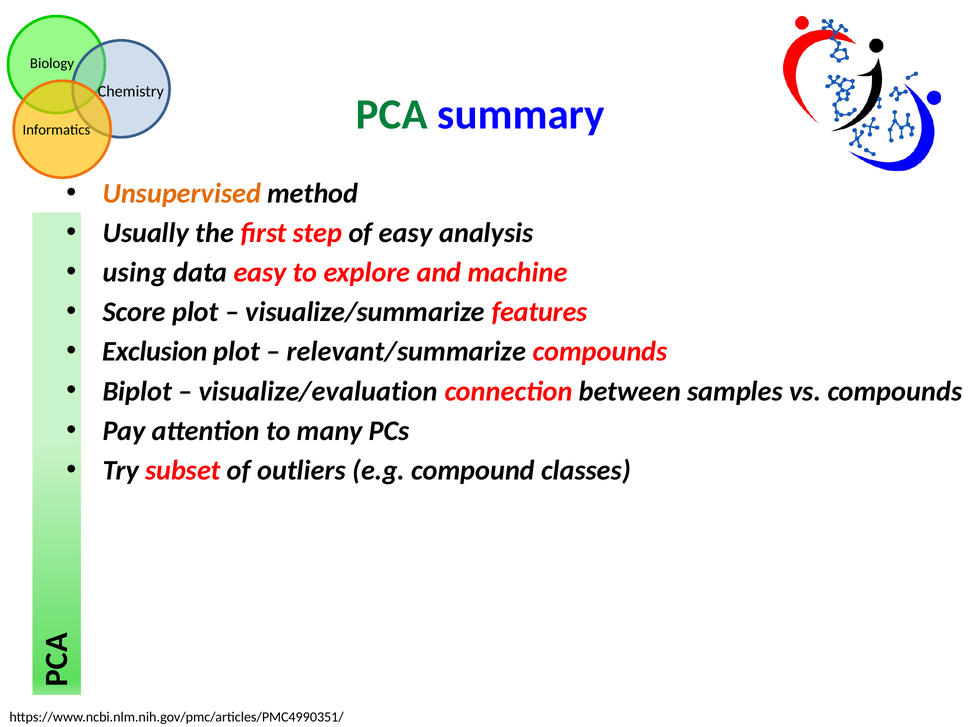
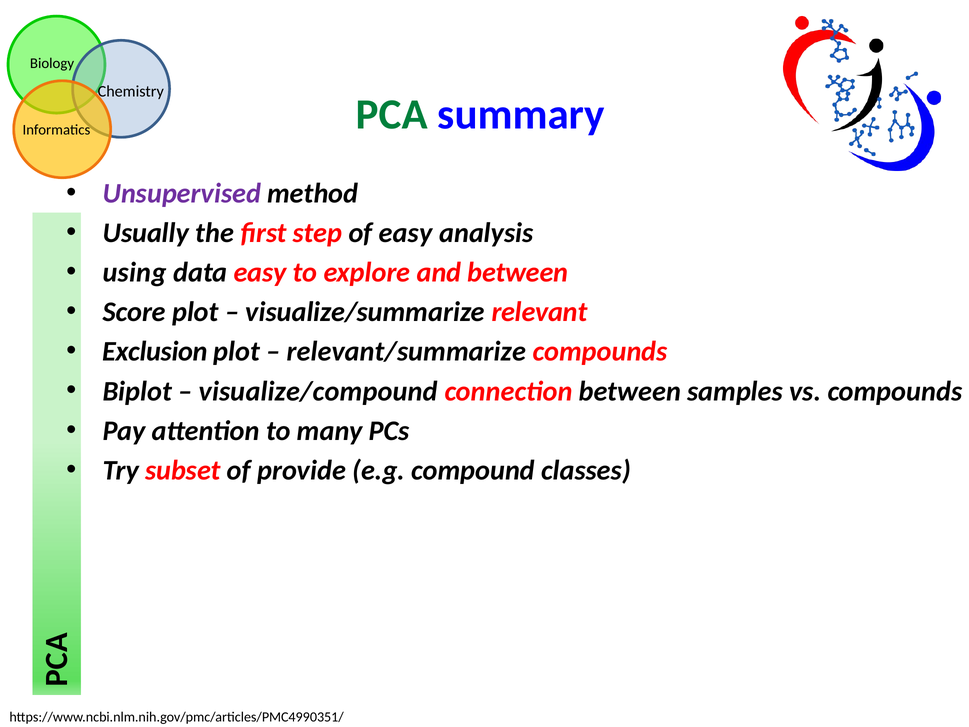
Unsupervised colour: orange -> purple (182, 193)
and machine: machine -> between (518, 272)
features: features -> relevant (539, 312)
visualize/evaluation: visualize/evaluation -> visualize/compound (318, 391)
outliers: outliers -> provide (302, 470)
